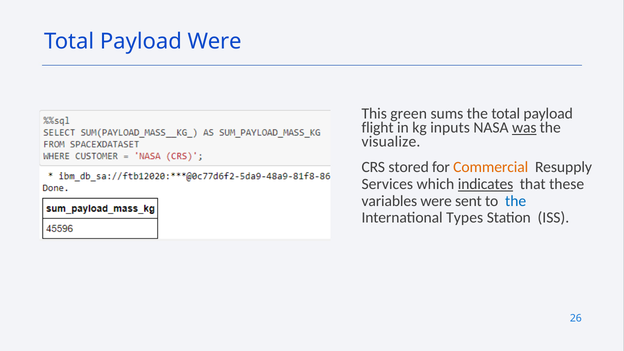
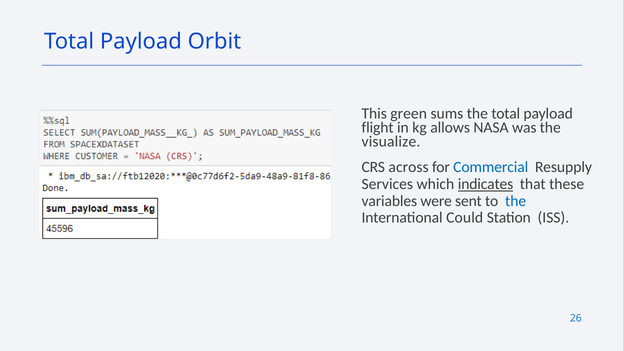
Payload Were: Were -> Orbit (214, 42)
inputs: inputs -> allows (450, 128)
was underline: present -> none (524, 128)
stored: stored -> across (409, 167)
Commercial colour: orange -> blue (491, 167)
Types: Types -> Could (465, 218)
